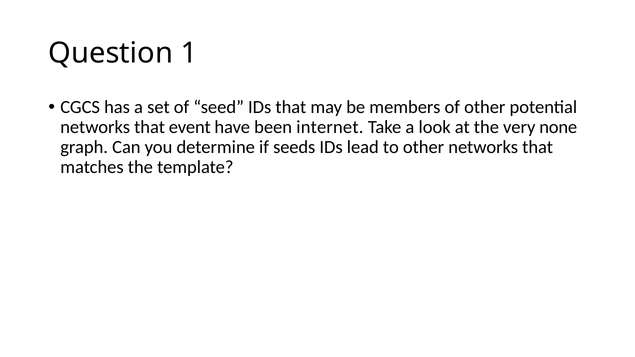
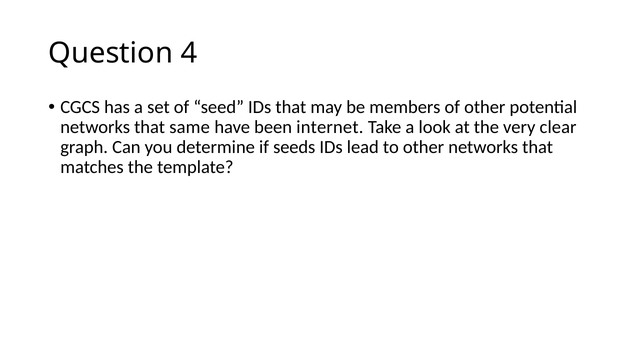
1: 1 -> 4 (189, 53)
event: event -> same (190, 127)
none: none -> clear (558, 127)
